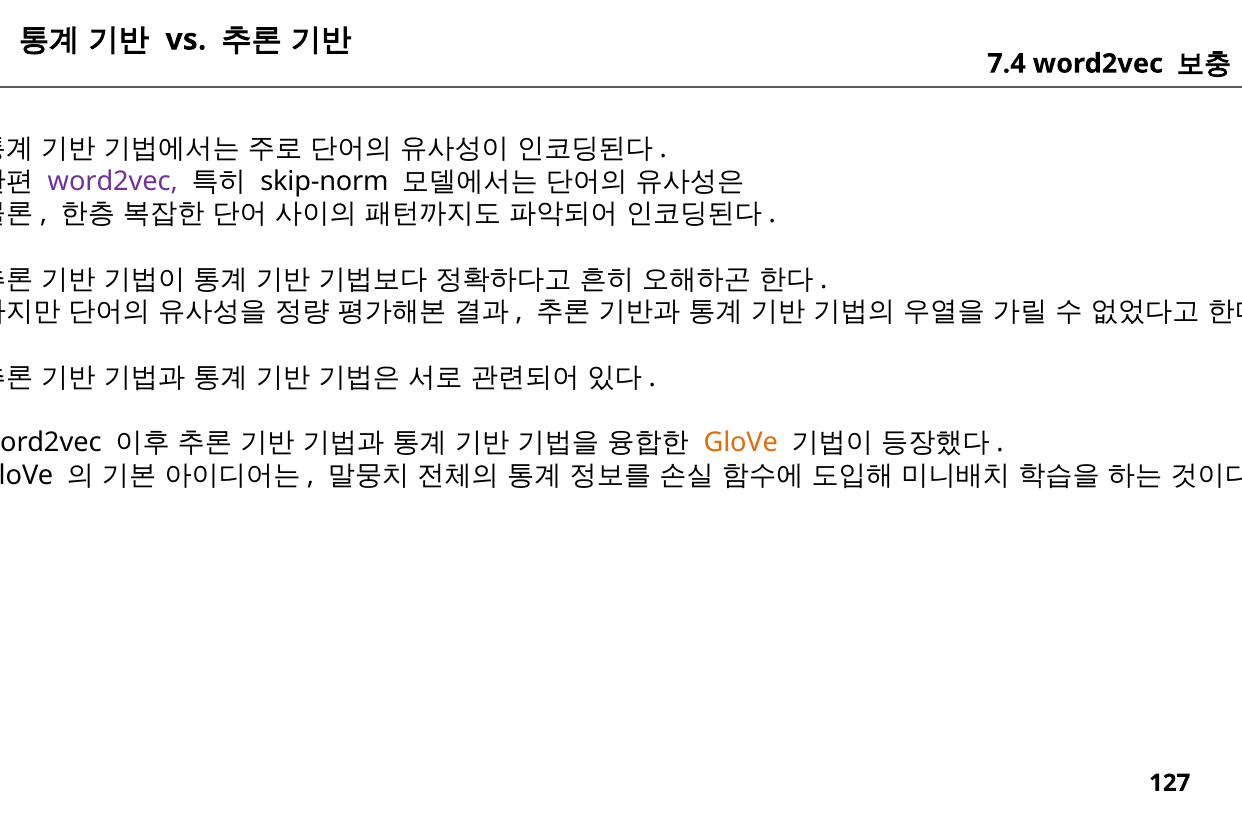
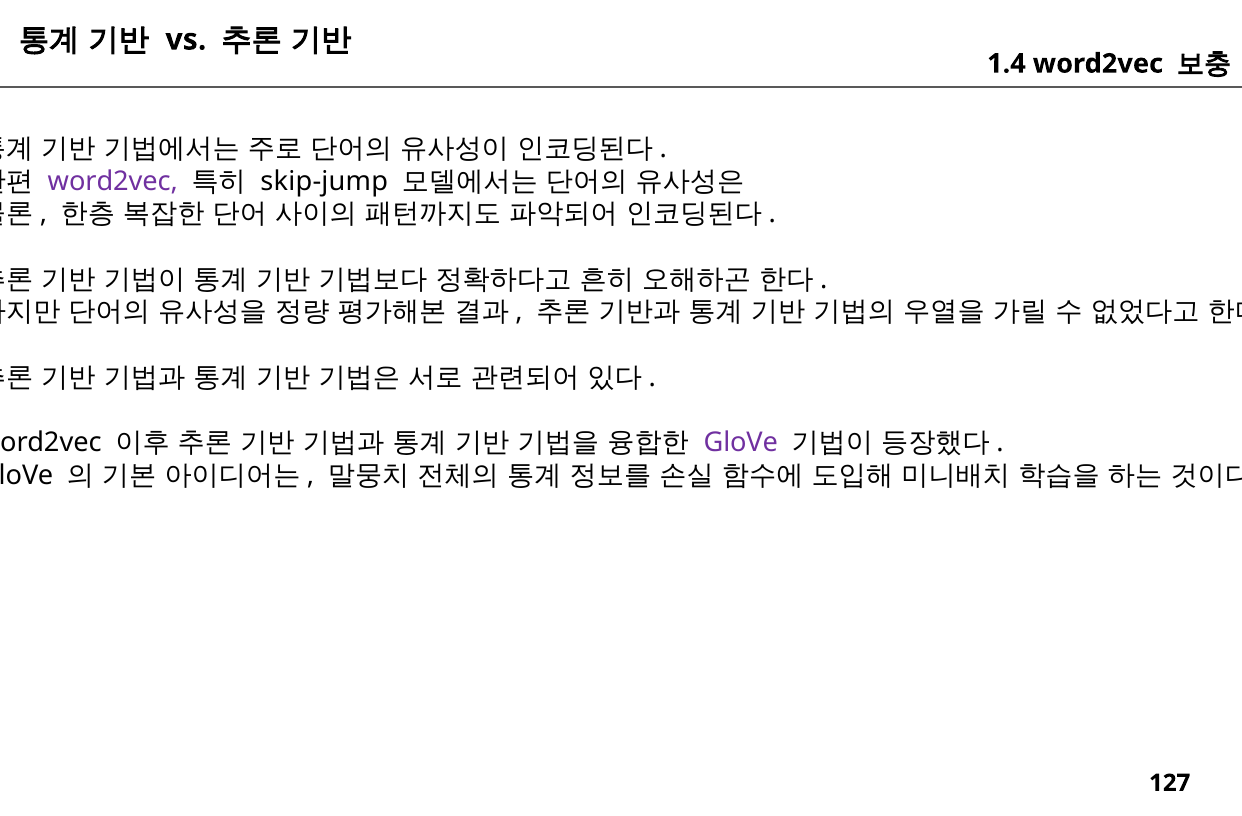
7.4: 7.4 -> 1.4 (1006, 64)
skip-norm: skip-norm -> skip-jump (324, 181)
GloVe colour: orange -> purple (741, 442)
